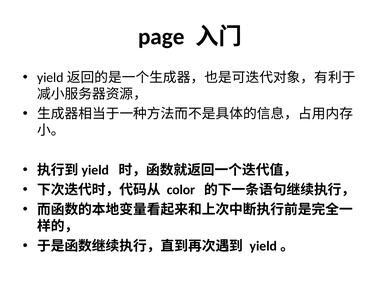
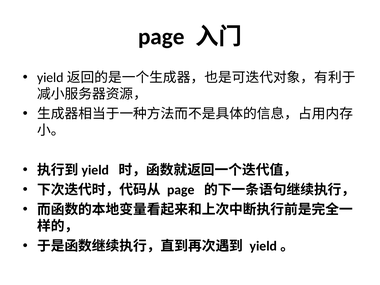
color: color -> page (181, 190)
